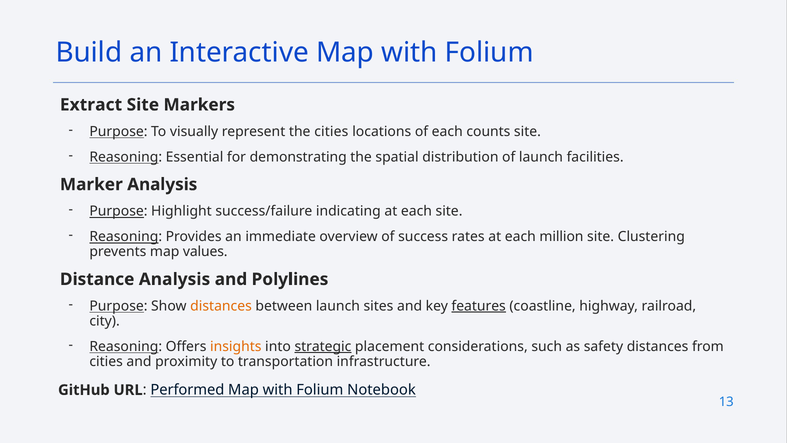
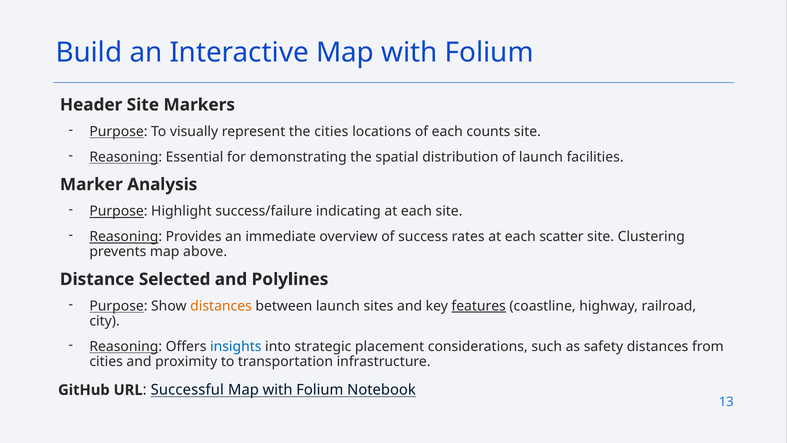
Extract: Extract -> Header (91, 105)
million: million -> scatter (561, 236)
values: values -> above (205, 252)
Distance Analysis: Analysis -> Selected (175, 279)
insights colour: orange -> blue (236, 346)
strategic underline: present -> none (323, 346)
Performed: Performed -> Successful (187, 390)
